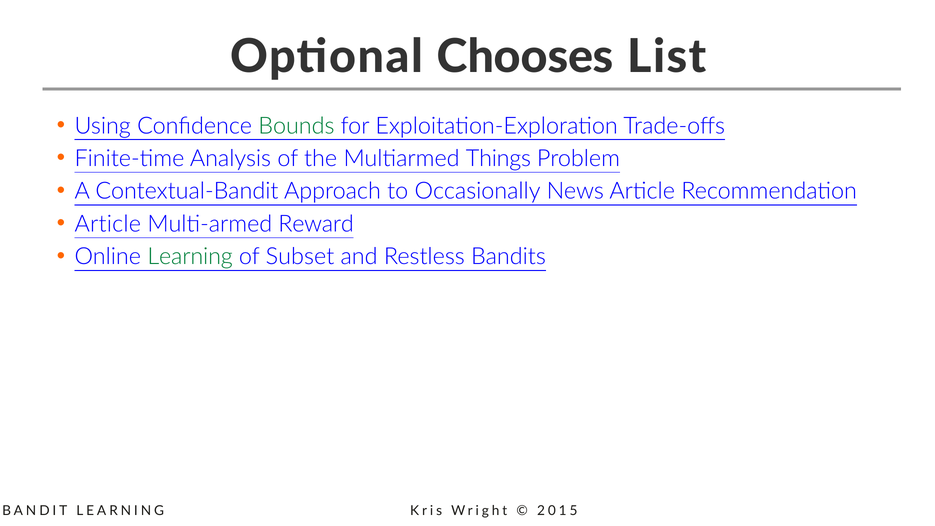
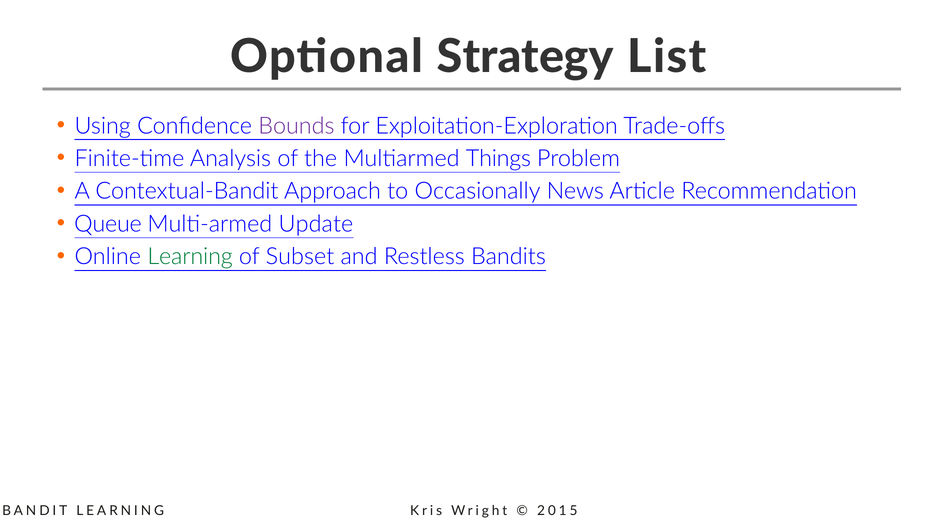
Chooses: Chooses -> Strategy (525, 57)
Bounds colour: green -> purple (296, 126)
Article: Article -> Queue (108, 224)
Reward: Reward -> Update (316, 224)
